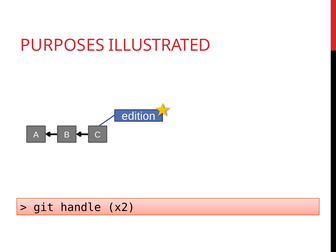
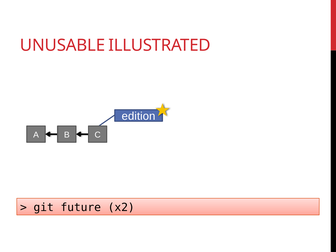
PURPOSES: PURPOSES -> UNUSABLE (63, 45)
handle: handle -> future (81, 207)
